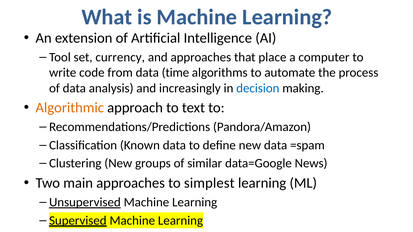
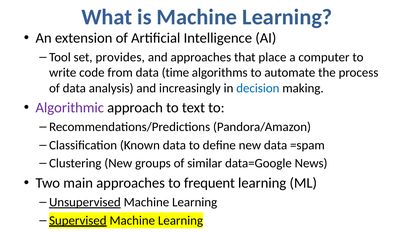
currency: currency -> provides (120, 57)
Algorithmic colour: orange -> purple (70, 108)
simplest: simplest -> frequent (209, 183)
